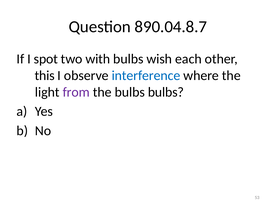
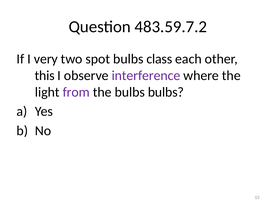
890.04.8.7: 890.04.8.7 -> 483.59.7.2 (171, 27)
spot: spot -> very (46, 59)
with: with -> spot (98, 59)
wish: wish -> class (159, 59)
interference colour: blue -> purple (146, 75)
